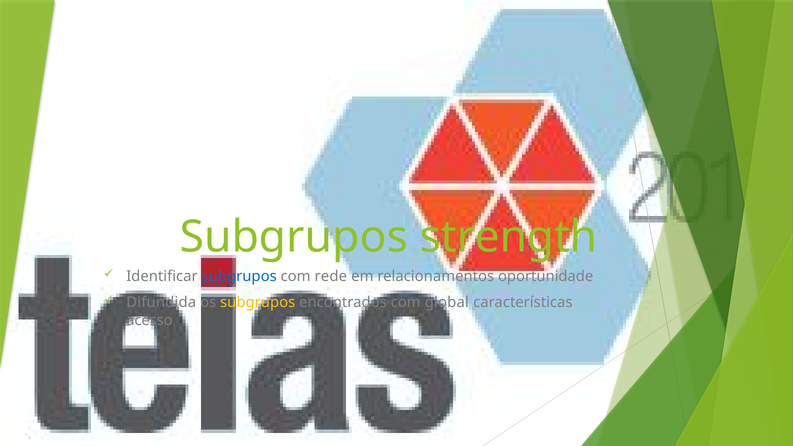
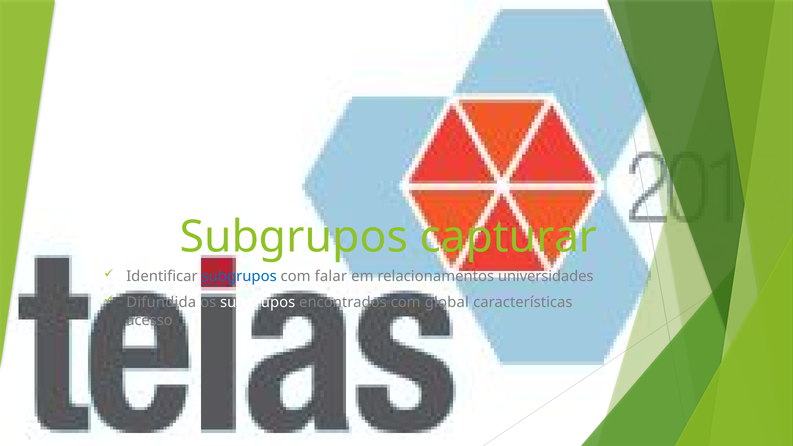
strength: strength -> capturar (509, 237)
rede: rede -> falar (331, 276)
oportunidade: oportunidade -> universidades (546, 276)
subgrupos colour: yellow -> white (258, 303)
